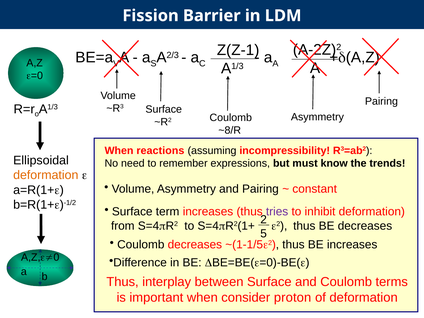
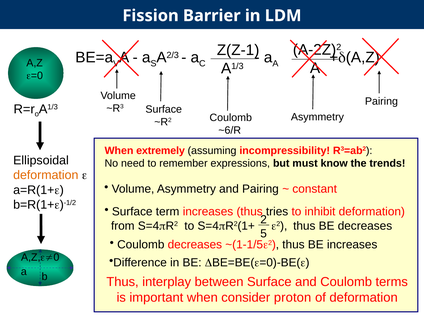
~8/R: ~8/R -> ~6/R (230, 130)
reactions: reactions -> extremely (160, 151)
tries colour: purple -> black (277, 212)
